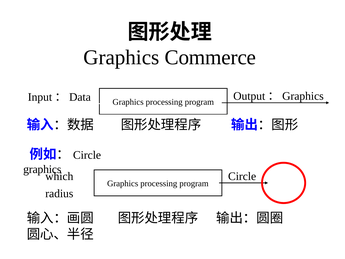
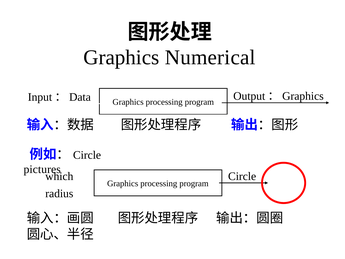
Commerce: Commerce -> Numerical (210, 57)
graphics: graphics -> pictures (42, 169)
